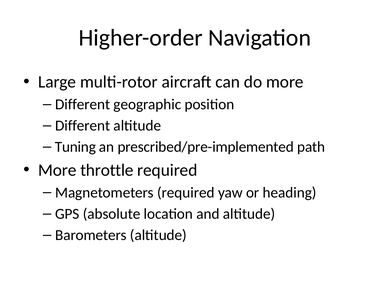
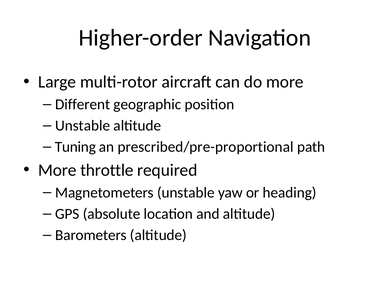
Different: Different -> Unstable (83, 125)
prescribed/pre-implemented: prescribed/pre-implemented -> prescribed/pre-proportional (206, 147)
Magnetometers required: required -> unstable (186, 192)
